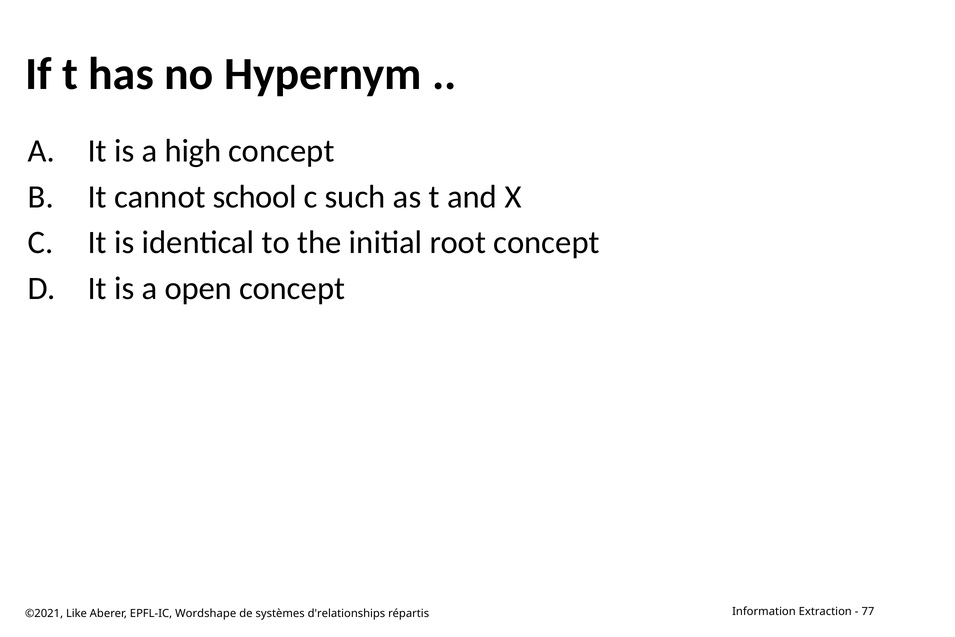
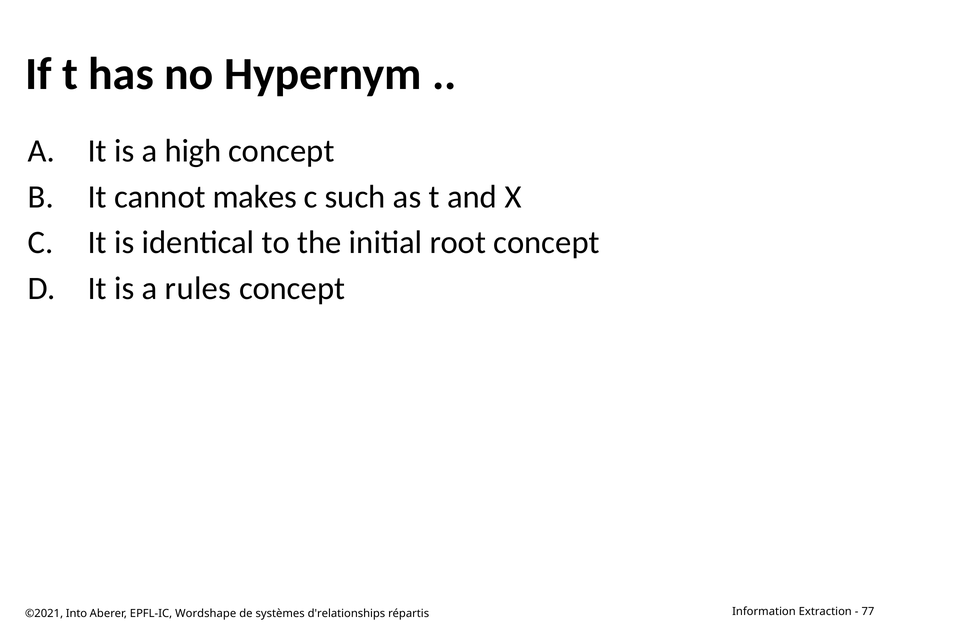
school: school -> makes (255, 197)
open: open -> rules (198, 288)
Like: Like -> Into (76, 614)
